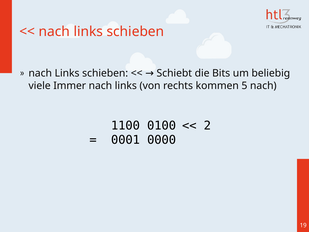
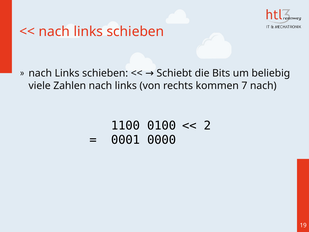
Immer: Immer -> Zahlen (70, 86)
5: 5 -> 7 (244, 86)
